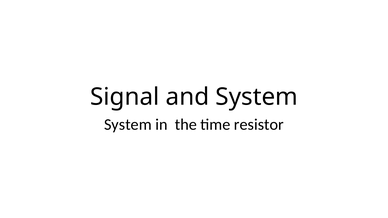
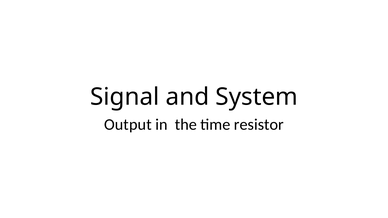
System: System -> Output (128, 125)
